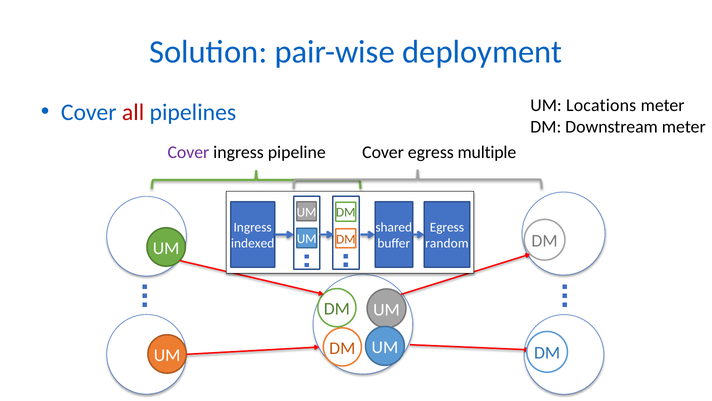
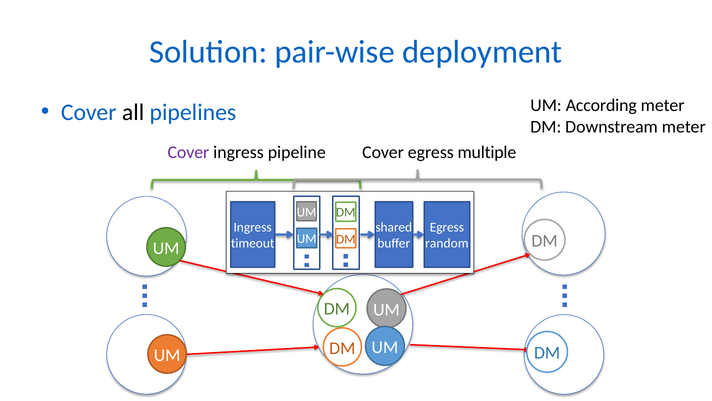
Locations: Locations -> According (601, 105)
all colour: red -> black (133, 112)
indexed: indexed -> timeout (253, 243)
